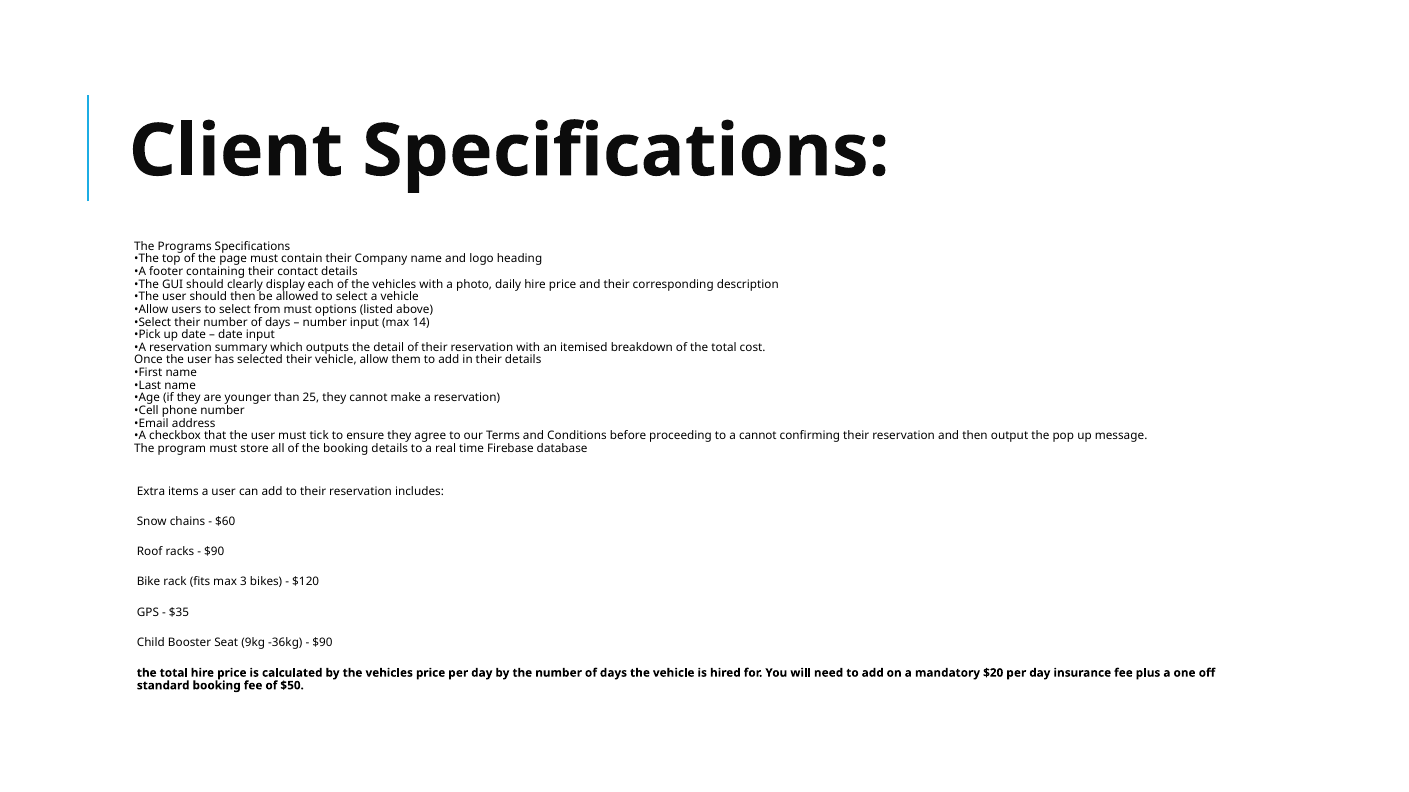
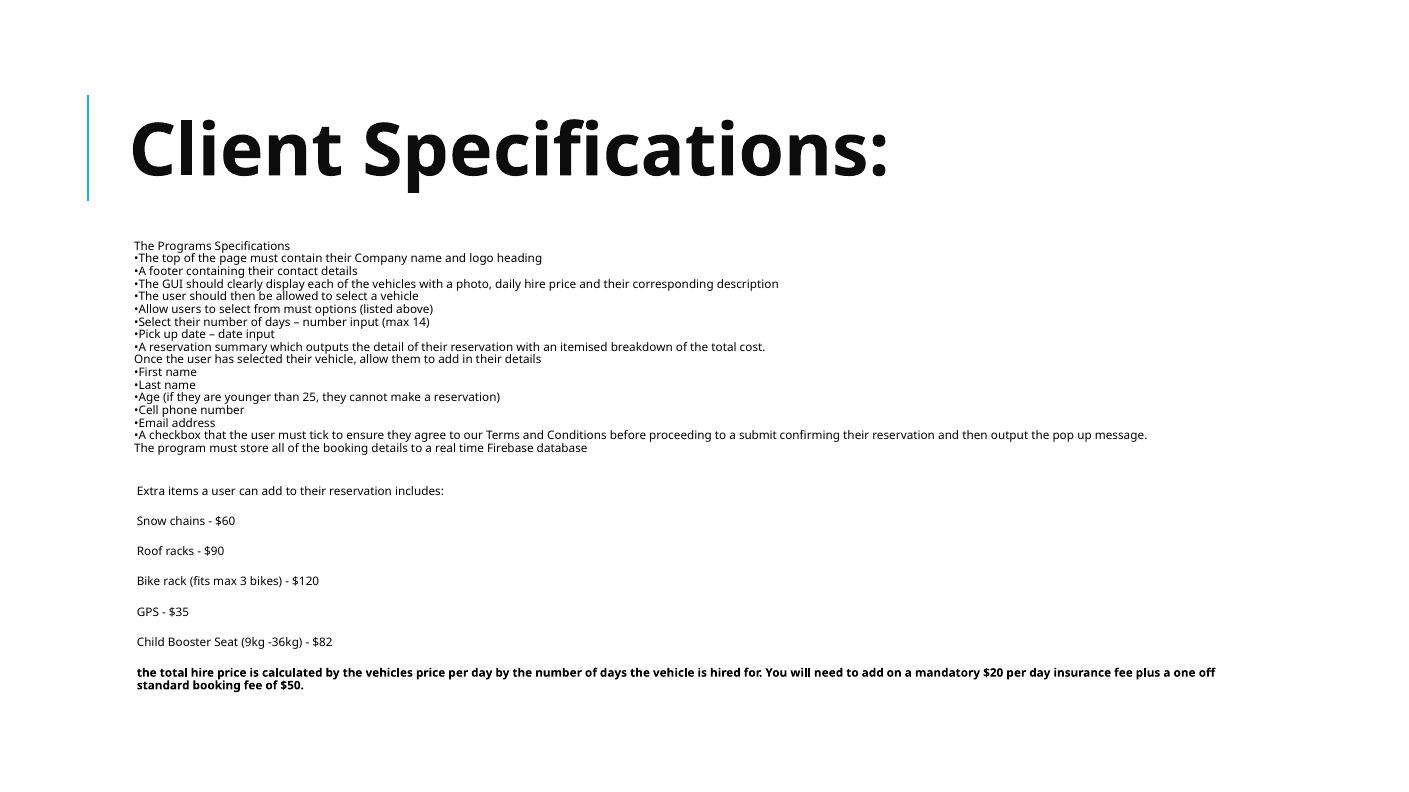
a cannot: cannot -> submit (758, 436)
$90: $90 -> $82 (323, 643)
